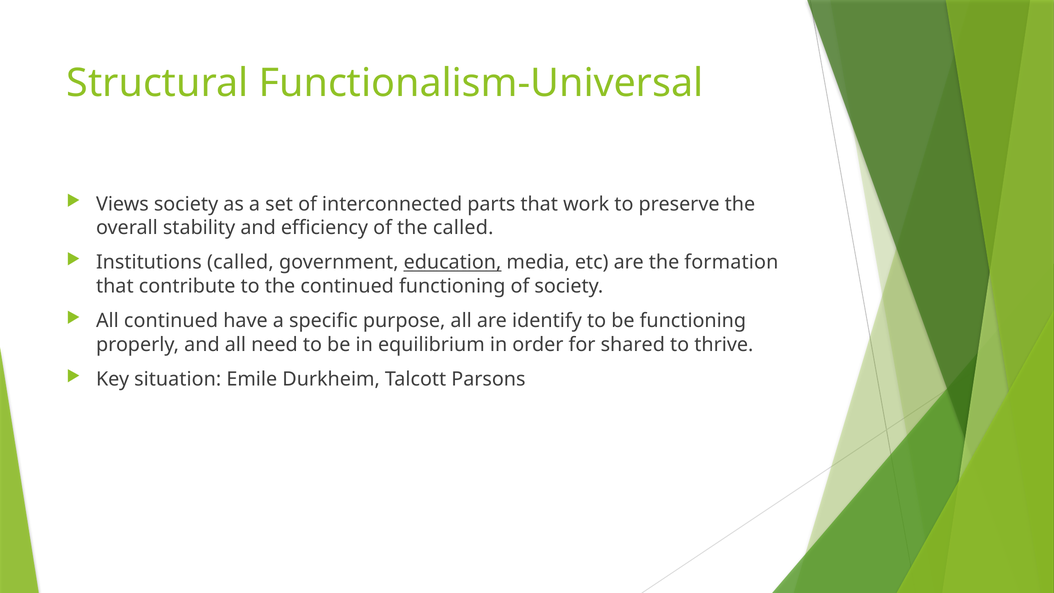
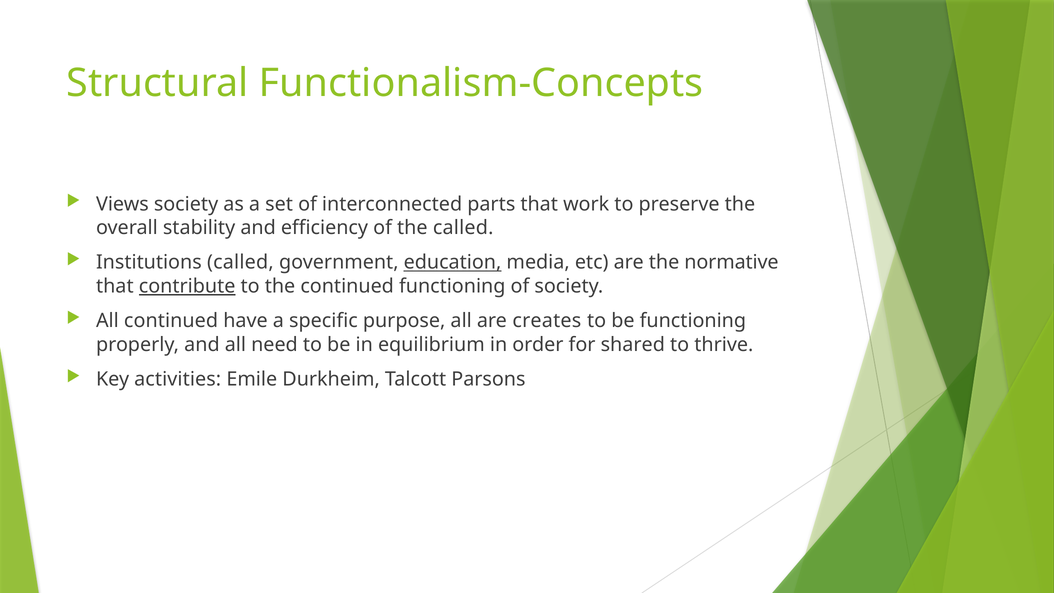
Functionalism-Universal: Functionalism-Universal -> Functionalism-Concepts (481, 83)
formation: formation -> normative (731, 262)
contribute underline: none -> present (187, 286)
identify: identify -> creates (547, 321)
situation: situation -> activities (178, 379)
